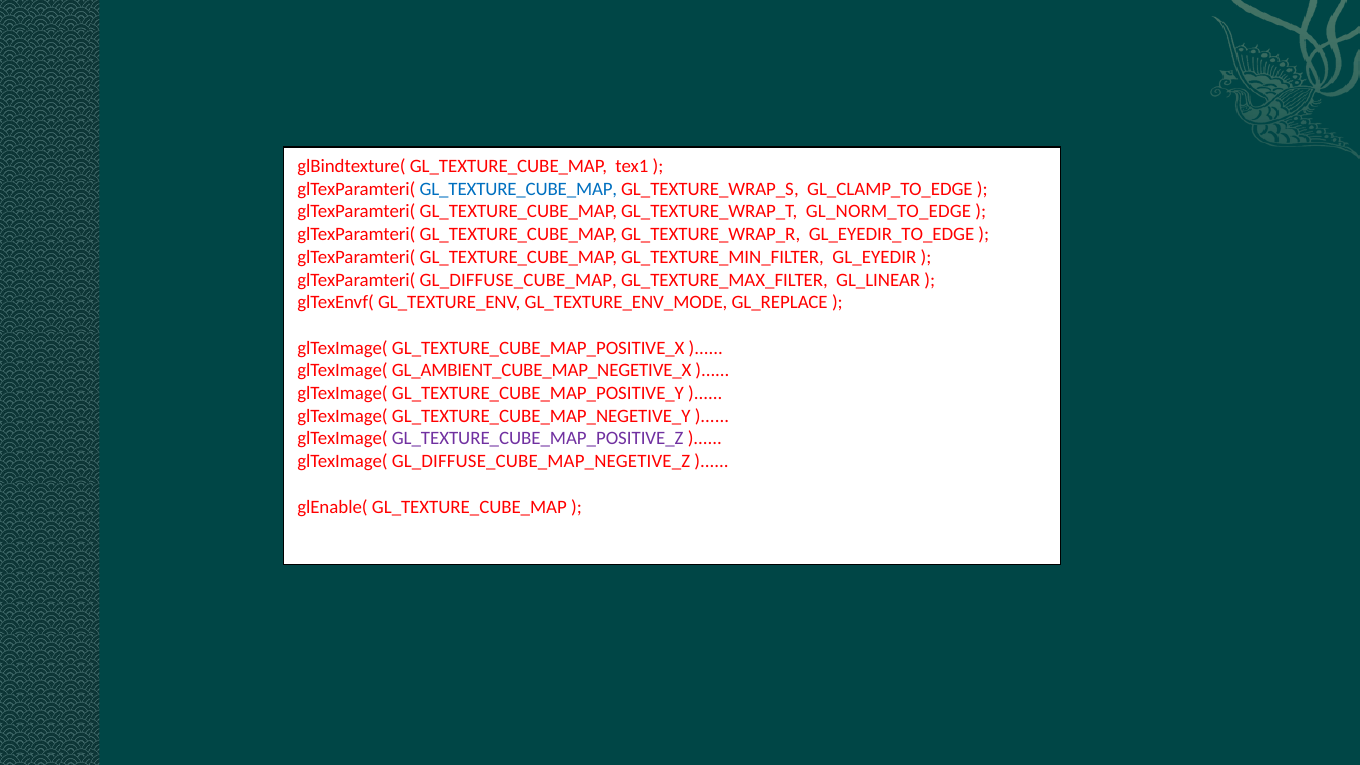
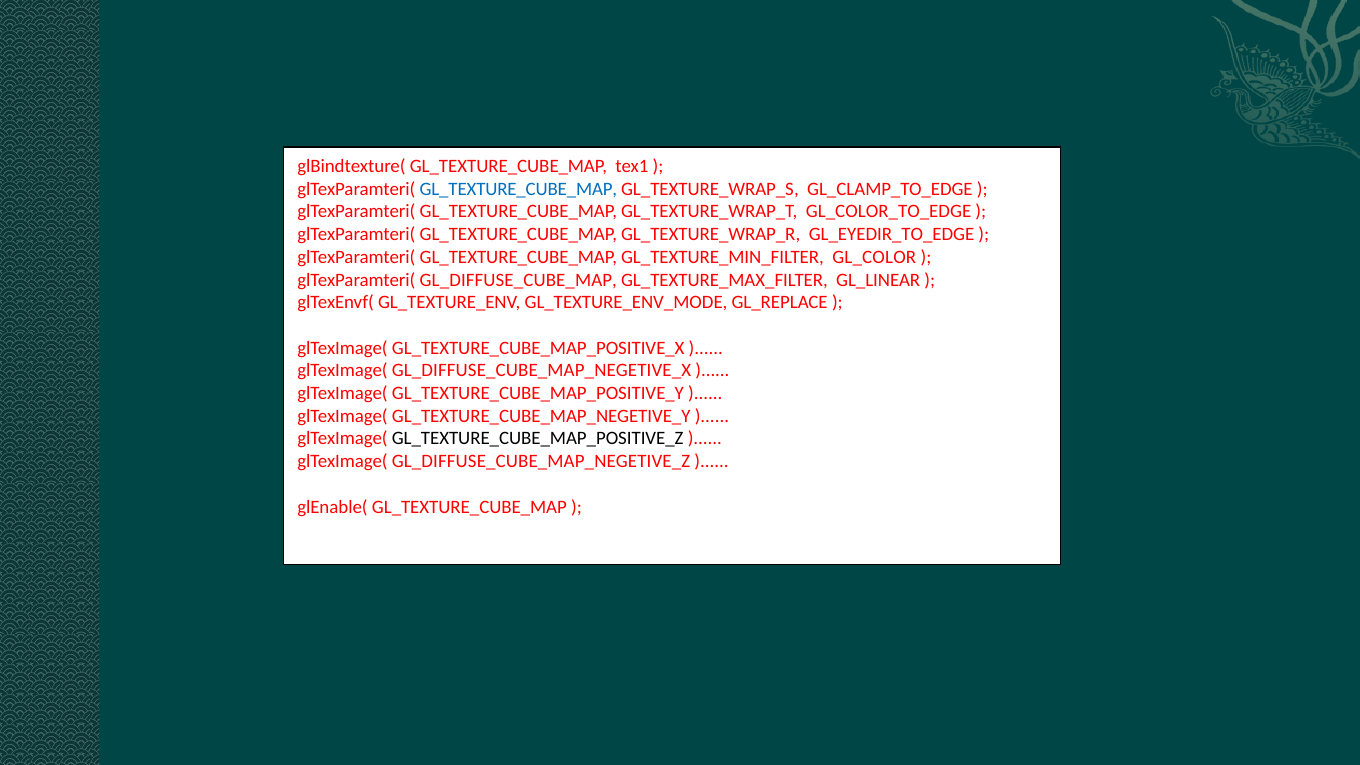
GL_NORM_TO_EDGE: GL_NORM_TO_EDGE -> GL_COLOR_TO_EDGE (889, 212)
GL_EYEDIR: GL_EYEDIR -> GL_COLOR (874, 257)
GL_AMBIENT_CUBE_MAP_NEGETIVE_X: GL_AMBIENT_CUBE_MAP_NEGETIVE_X -> GL_DIFFUSE_CUBE_MAP_NEGETIVE_X (541, 371)
GL_TEXTURE_CUBE_MAP_POSITIVE_Z colour: purple -> black (538, 439)
